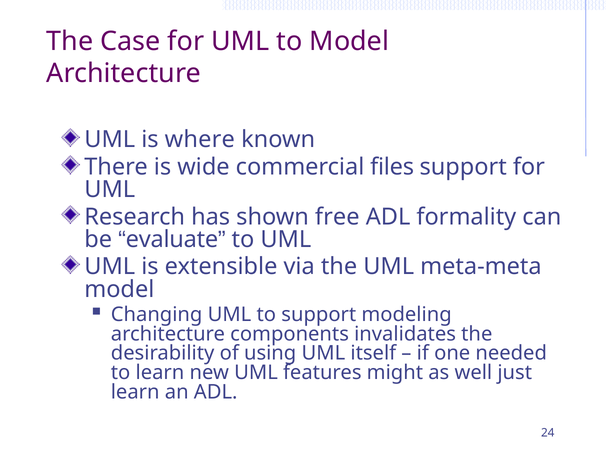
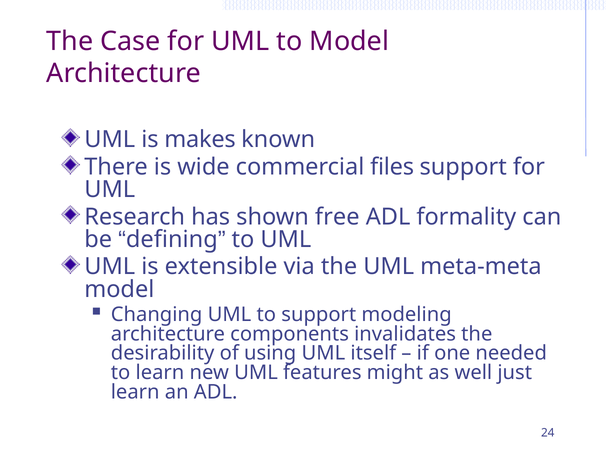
where: where -> makes (200, 140)
evaluate: evaluate -> defining (172, 240)
